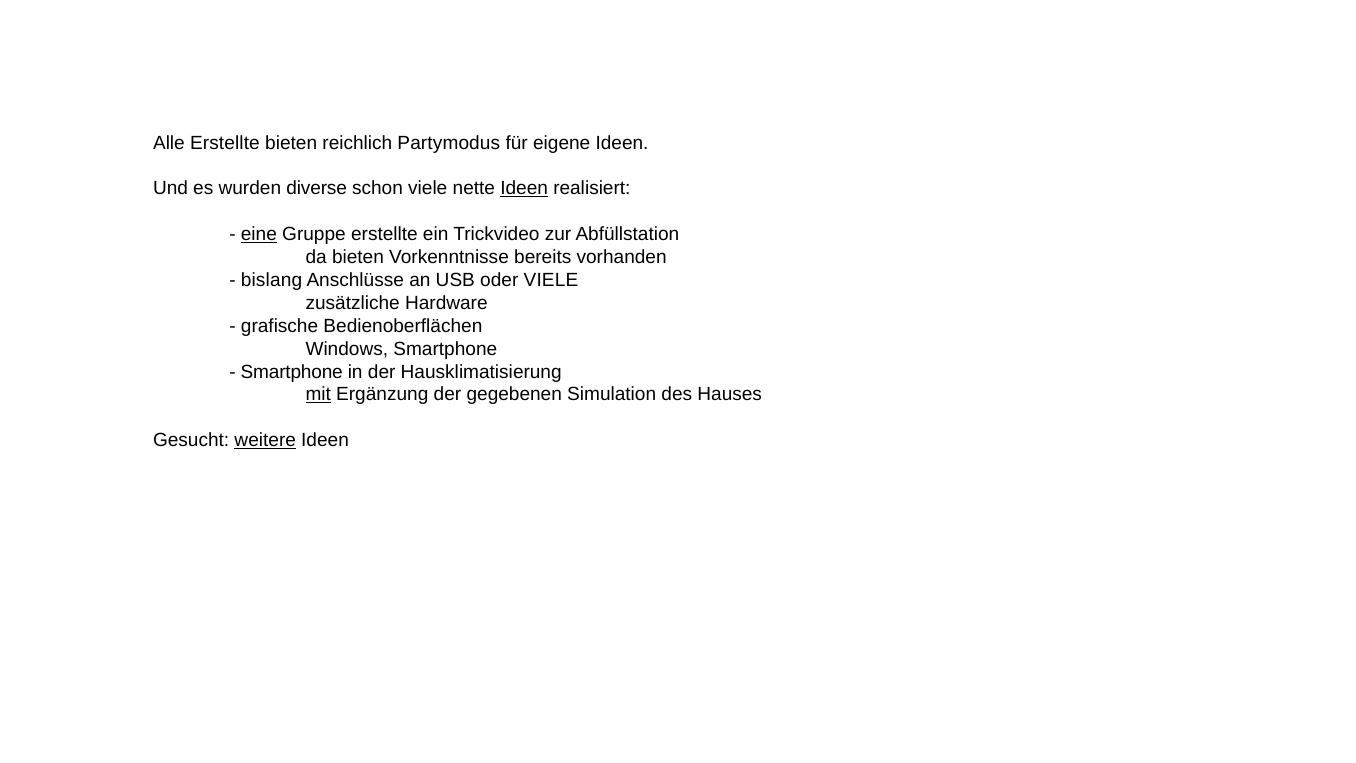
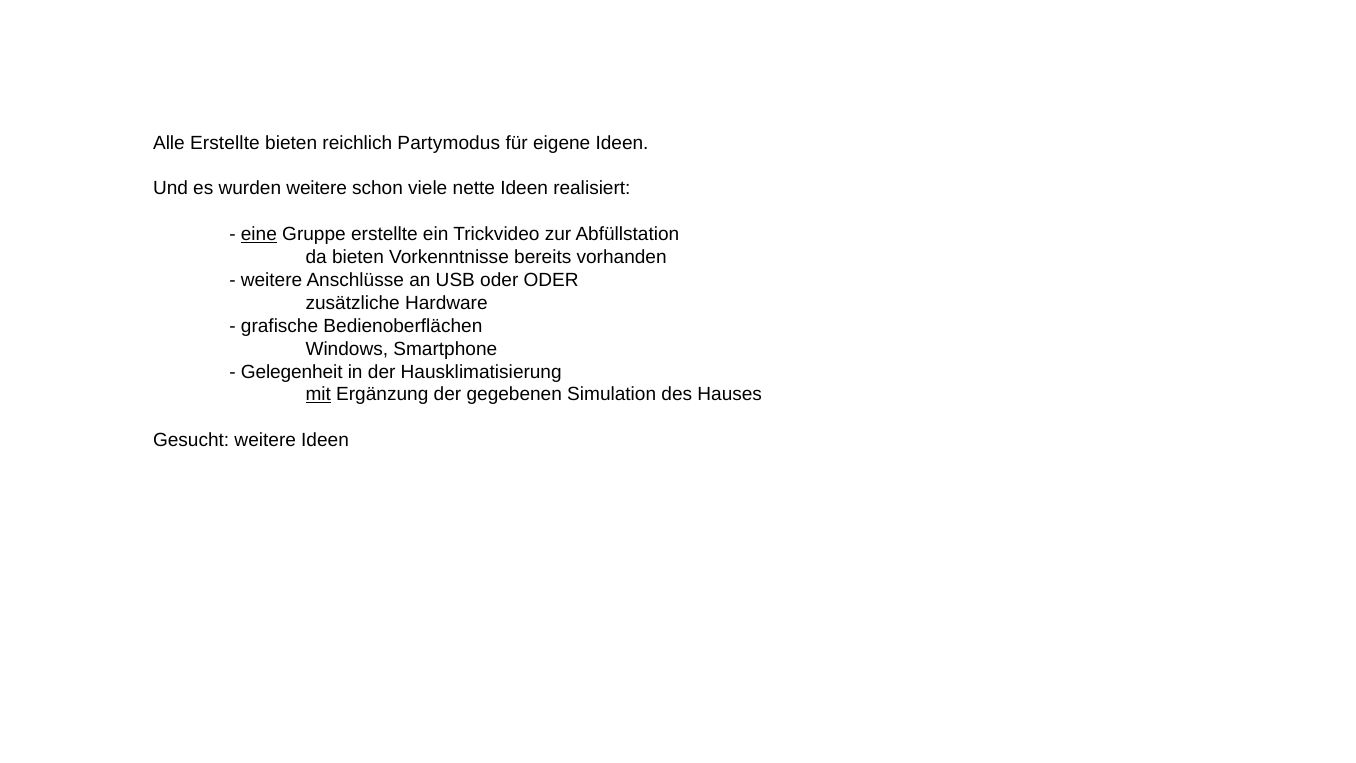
wurden diverse: diverse -> weitere (317, 189)
Ideen underline: present -> none (524, 189)
bislang: bislang -> weitere (272, 280)
oder VIELE: VIELE -> ODER (551, 280)
Smartphone: Smartphone -> Gelegenheit (292, 372)
weitere underline: present -> none (265, 440)
